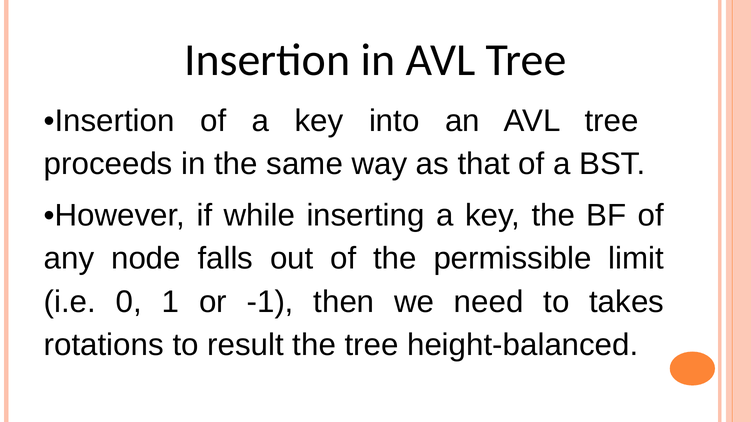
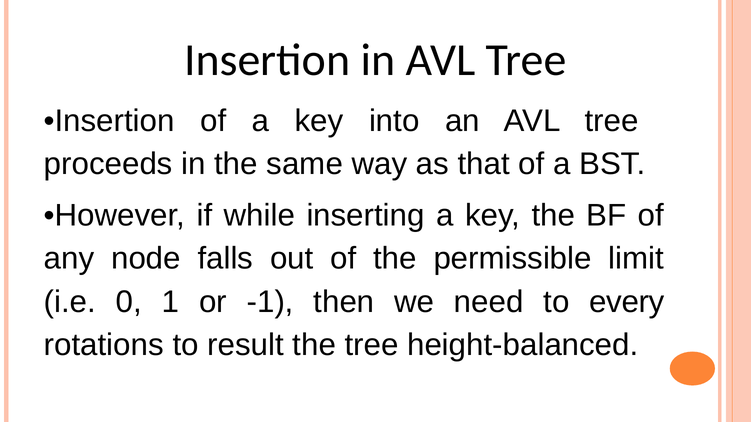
takes: takes -> every (627, 302)
